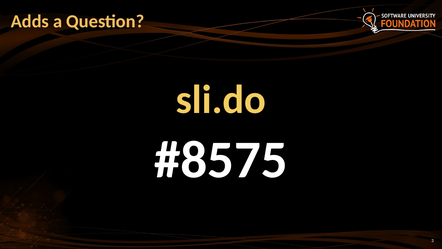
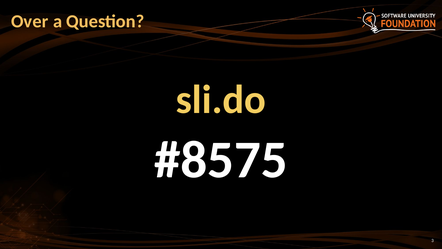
Adds: Adds -> Over (30, 21)
